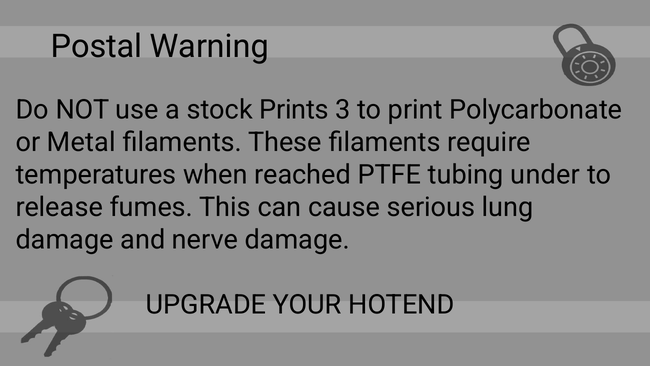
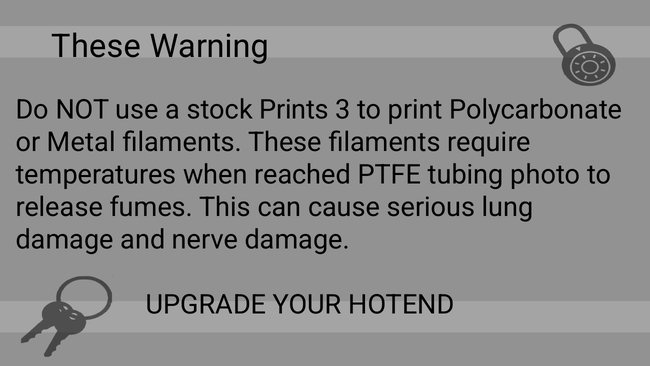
Postal: Postal -> These (96, 46)
under: under -> photo (545, 175)
